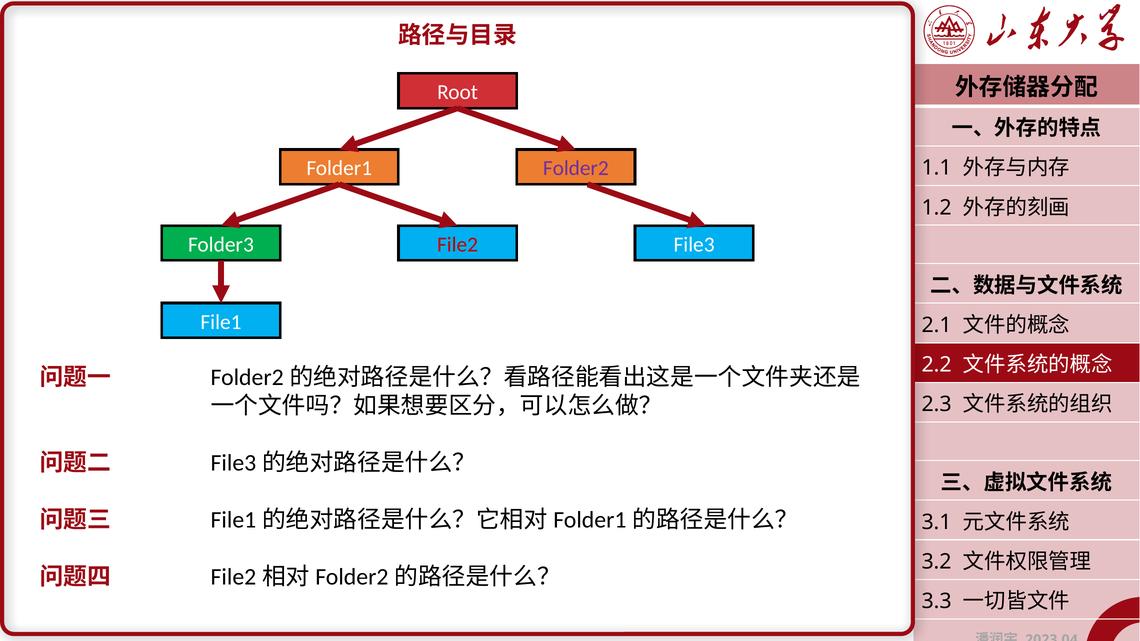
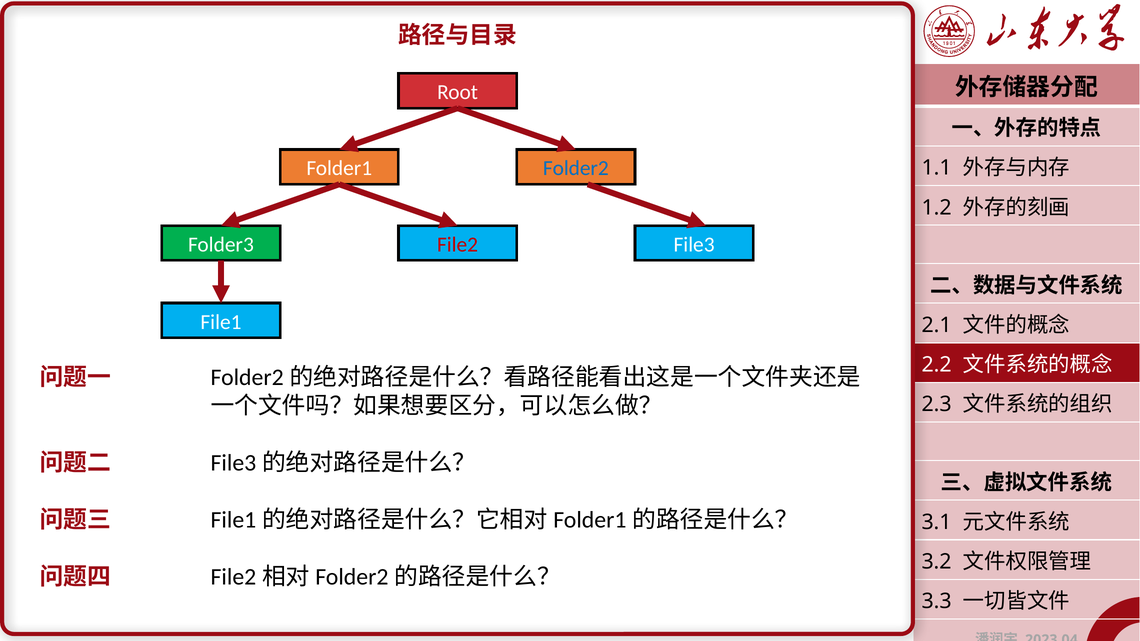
Folder2 colour: purple -> blue (576, 168)
